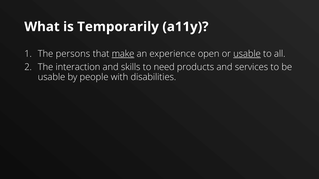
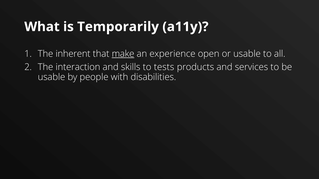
persons: persons -> inherent (73, 54)
usable underline: present -> none (247, 54)
need: need -> tests (164, 67)
